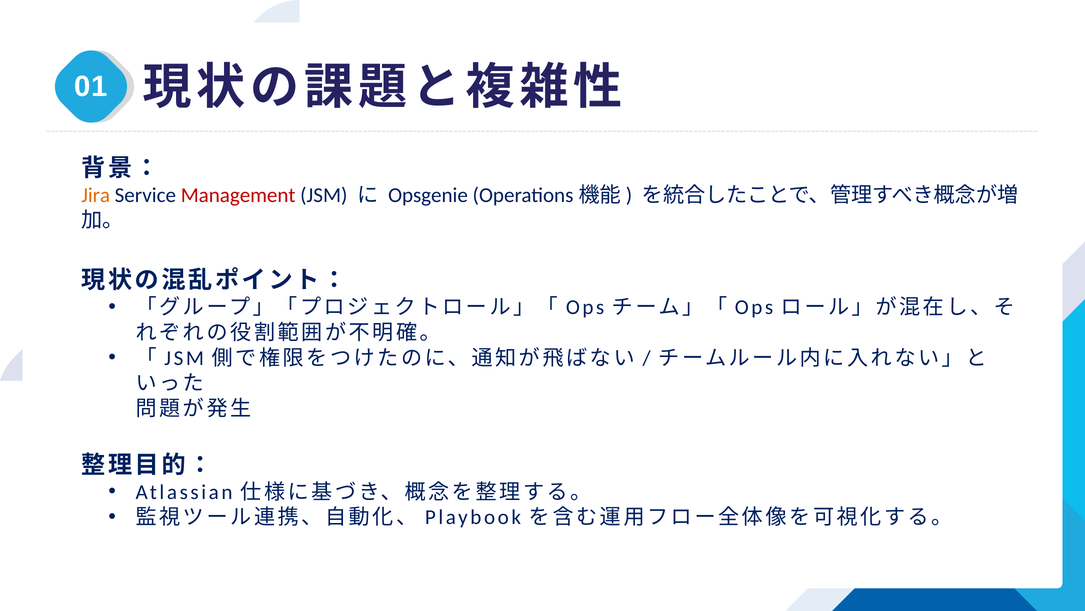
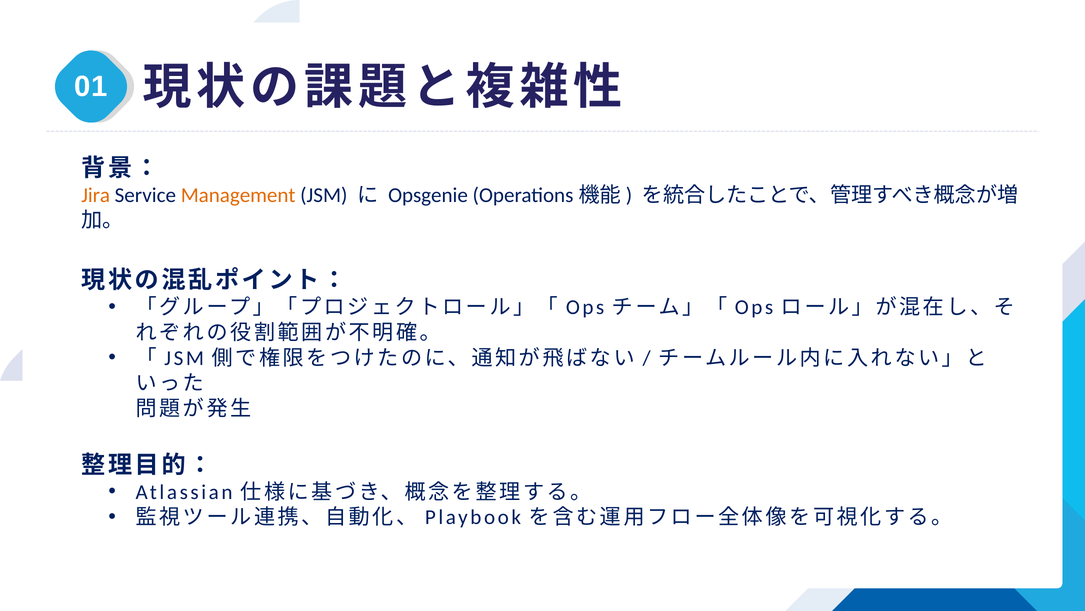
Management colour: red -> orange (238, 195)
